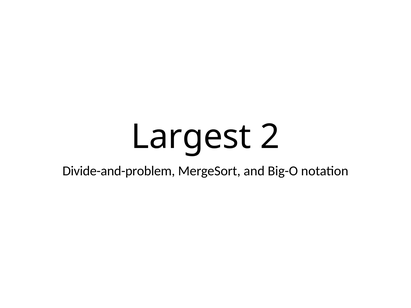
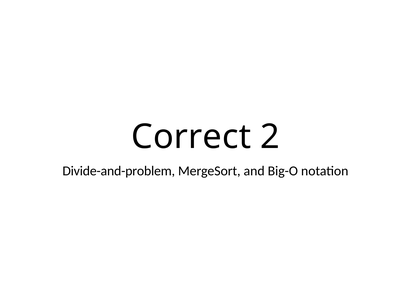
Largest: Largest -> Correct (191, 137)
